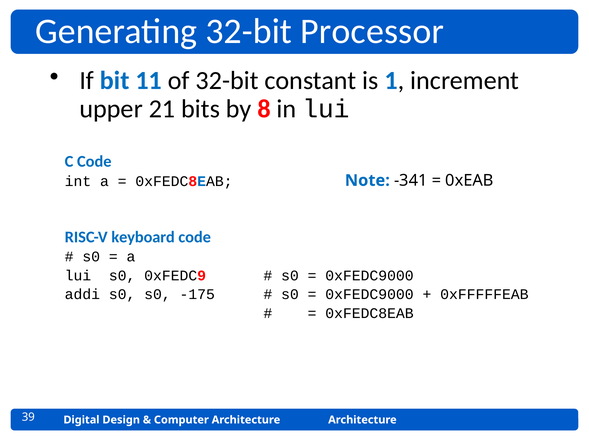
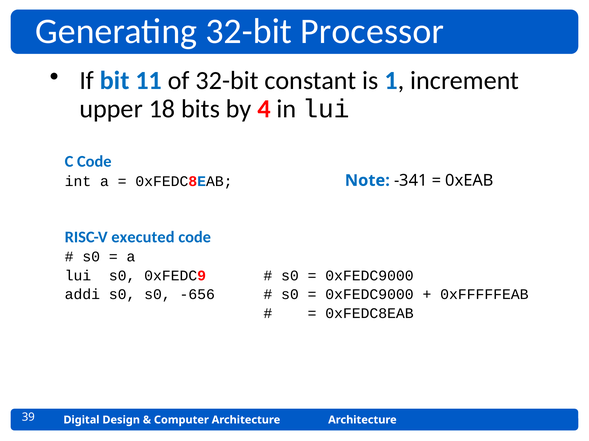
21: 21 -> 18 (162, 109)
8: 8 -> 4 (264, 109)
keyboard: keyboard -> executed (143, 237)
-175: -175 -> -656 (197, 295)
